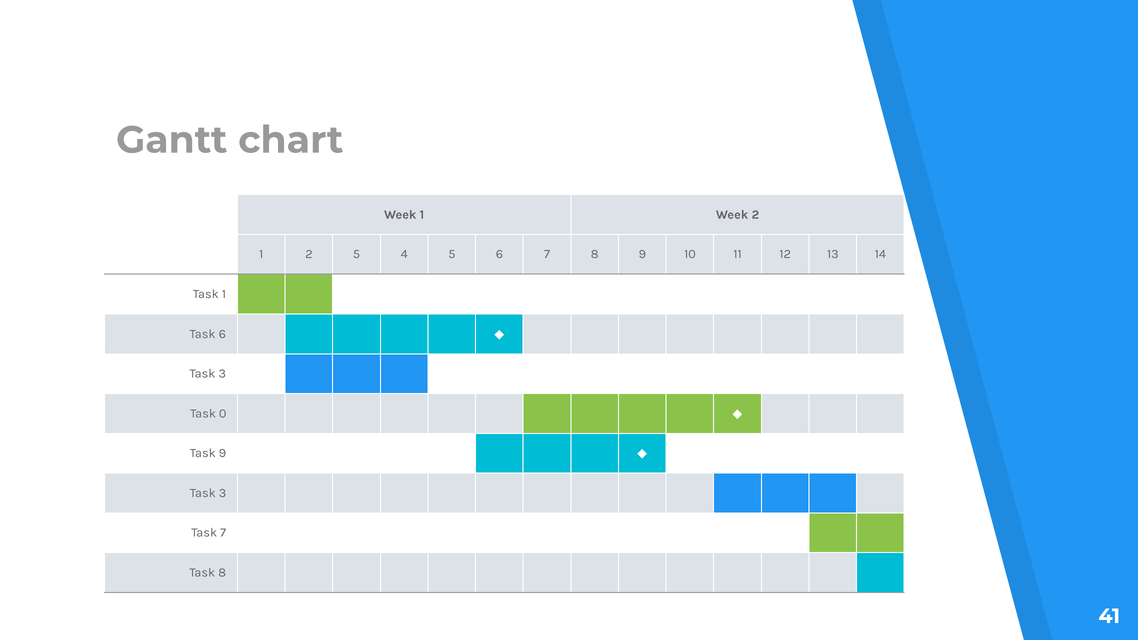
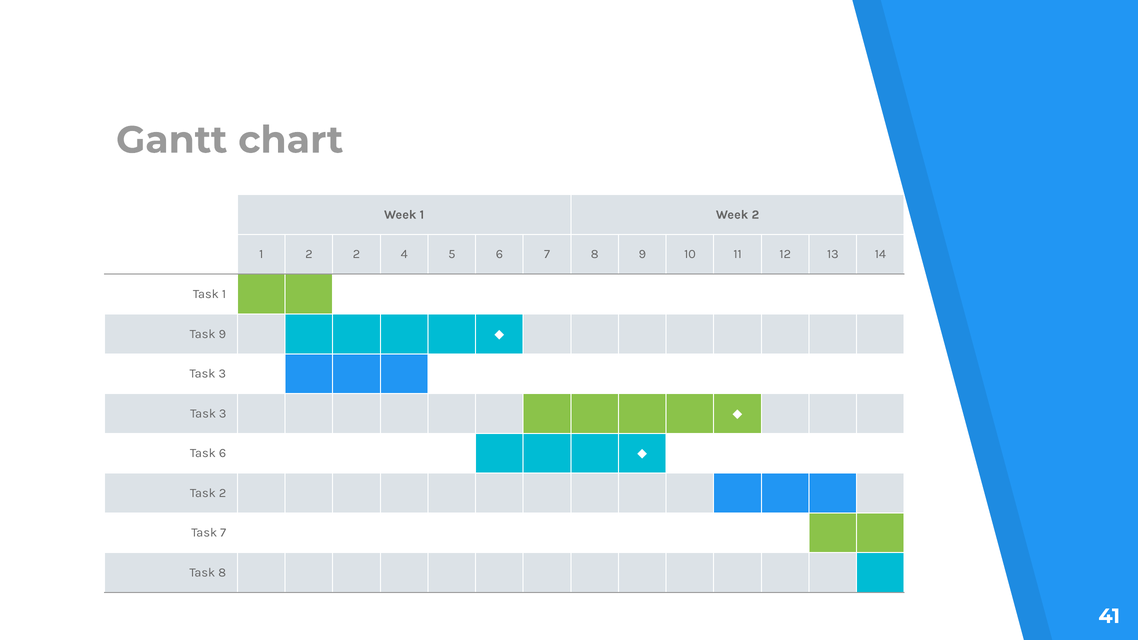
2 5: 5 -> 2 (356, 254)
Task 6: 6 -> 9 (222, 334)
0: 0 -> 3 (223, 414)
Task 9: 9 -> 6 (222, 453)
3: 3 -> 2 (223, 493)
